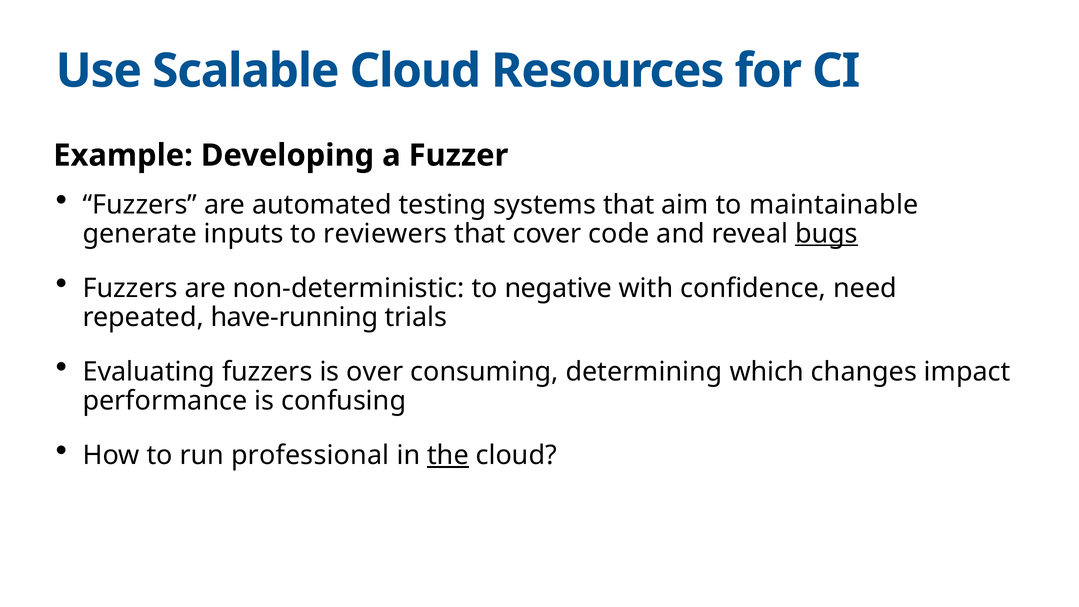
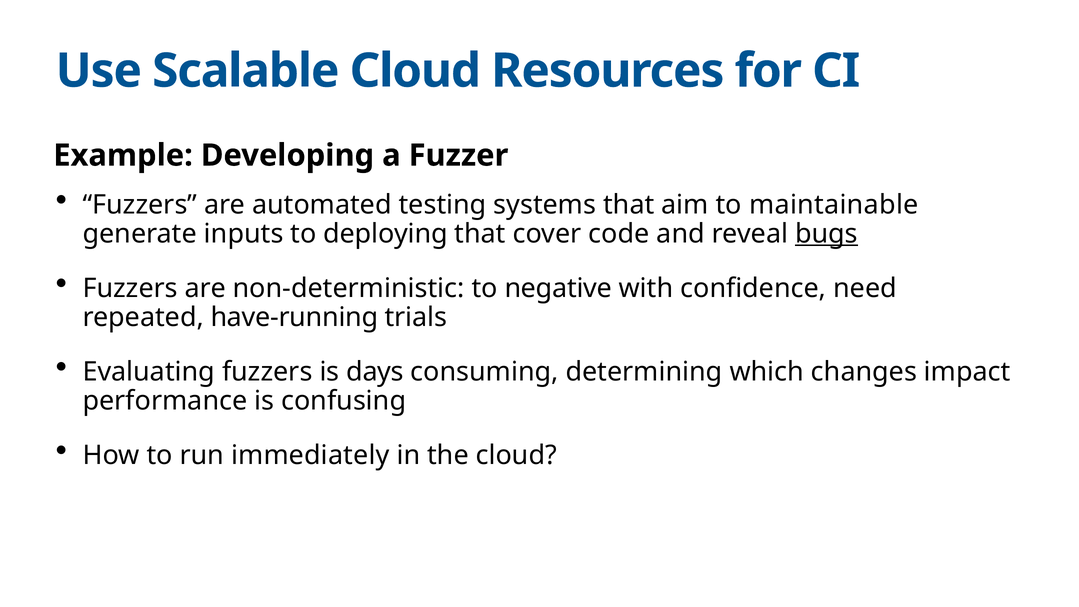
reviewers: reviewers -> deploying (386, 234)
over: over -> days (375, 372)
professional: professional -> immediately (310, 455)
the underline: present -> none (448, 455)
